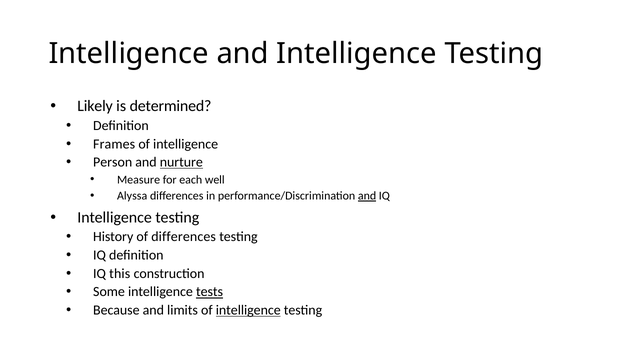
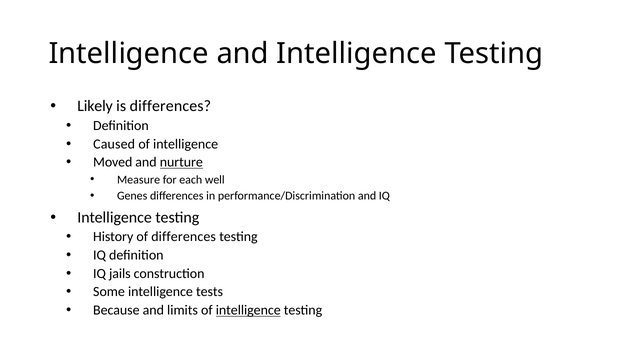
is determined: determined -> differences (170, 106)
Frames: Frames -> Caused (114, 144)
Person: Person -> Moved (113, 162)
Alyssa: Alyssa -> Genes (132, 196)
and underline: present -> none (367, 196)
this: this -> jails (120, 274)
tests underline: present -> none (210, 292)
